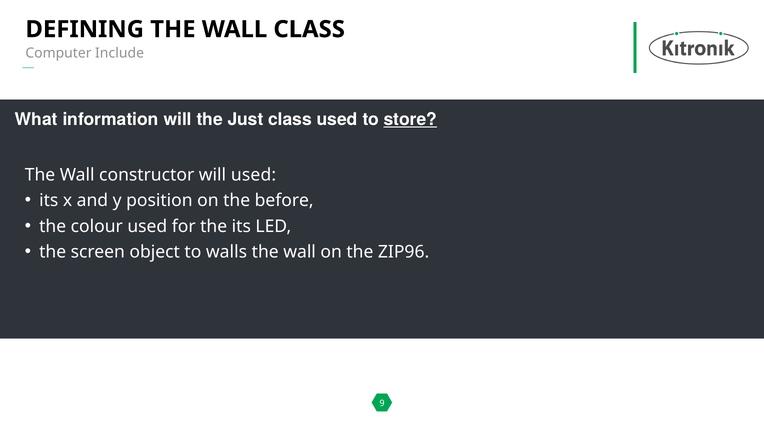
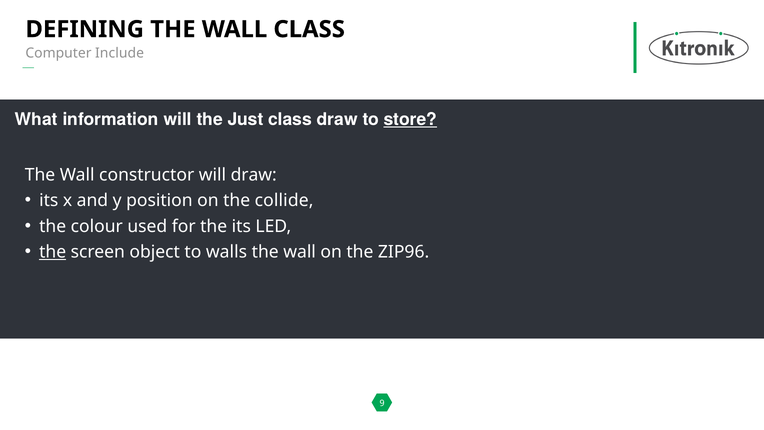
class used: used -> draw (337, 119)
will used: used -> draw (254, 175)
before: before -> collide (284, 200)
the underline: none -> present (53, 252)
